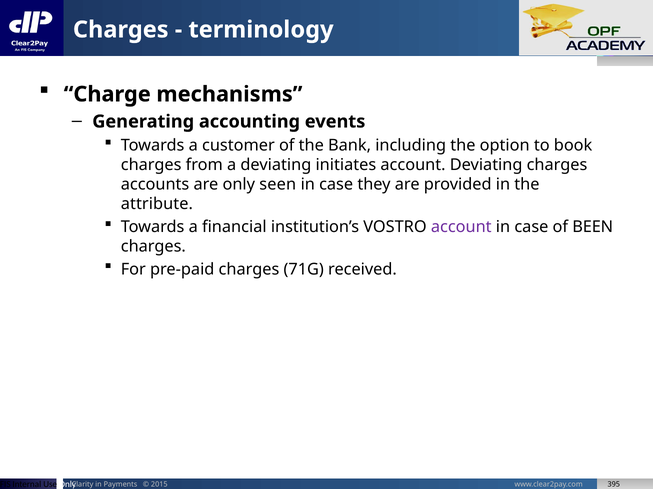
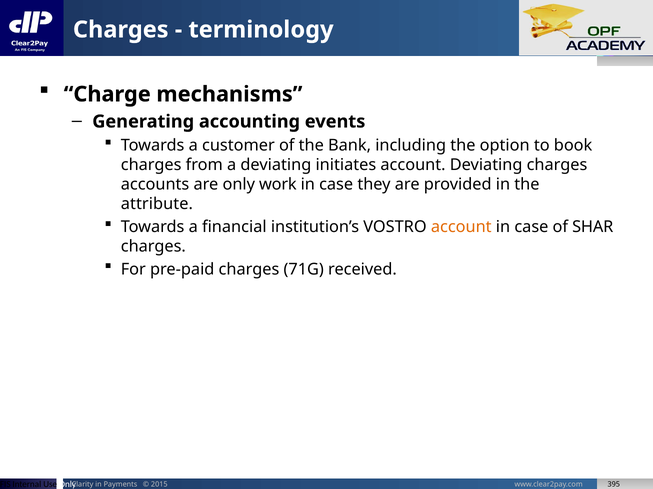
seen: seen -> work (278, 185)
account colour: purple -> orange (461, 227)
BEEN: BEEN -> SHAR (593, 227)
